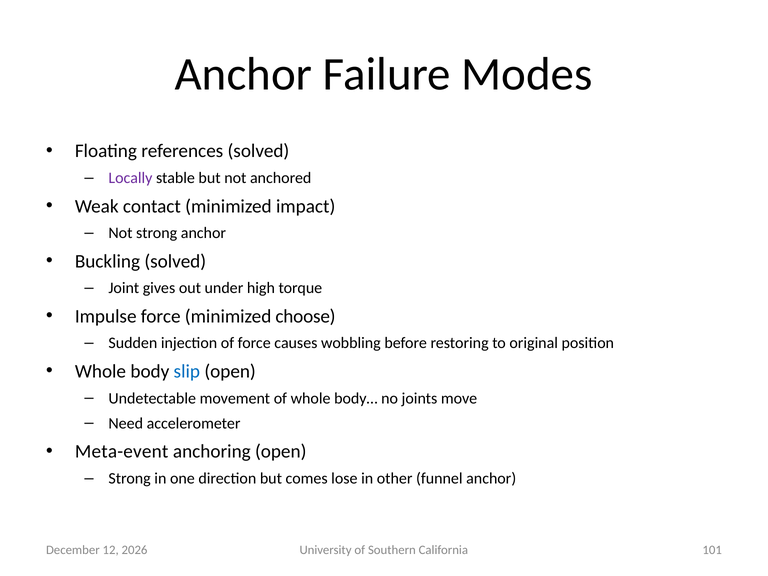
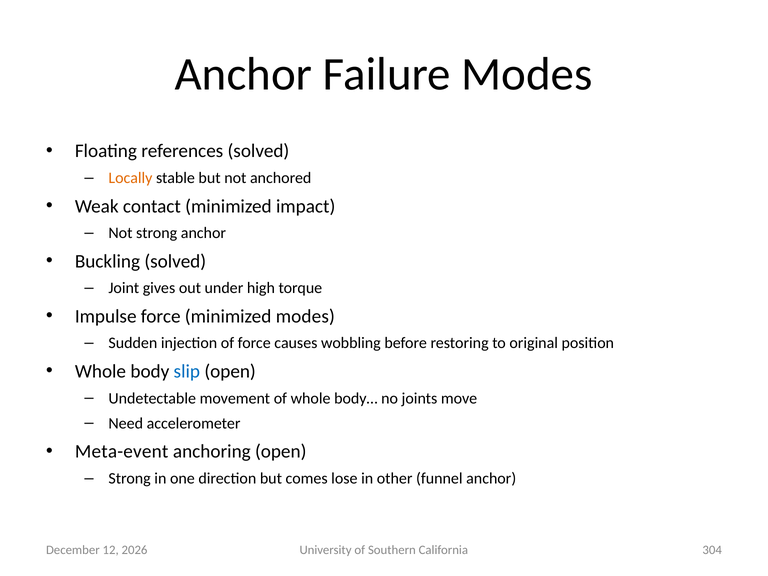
Locally colour: purple -> orange (130, 178)
minimized choose: choose -> modes (305, 316)
101: 101 -> 304 (712, 550)
